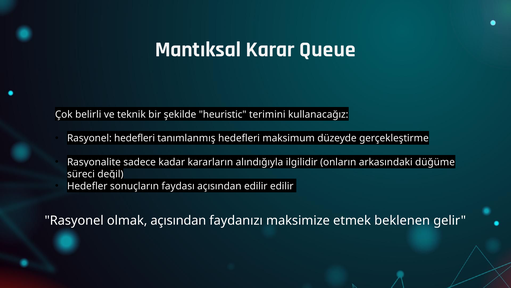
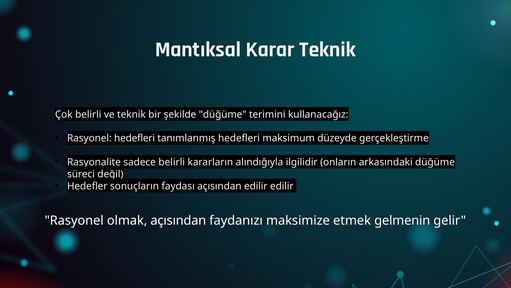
Karar Queue: Queue -> Teknik (328, 50)
şekilde heuristic: heuristic -> düğüme (223, 114)
sadece kadar: kadar -> belirli (172, 162)
beklenen: beklenen -> gelmenin (402, 220)
